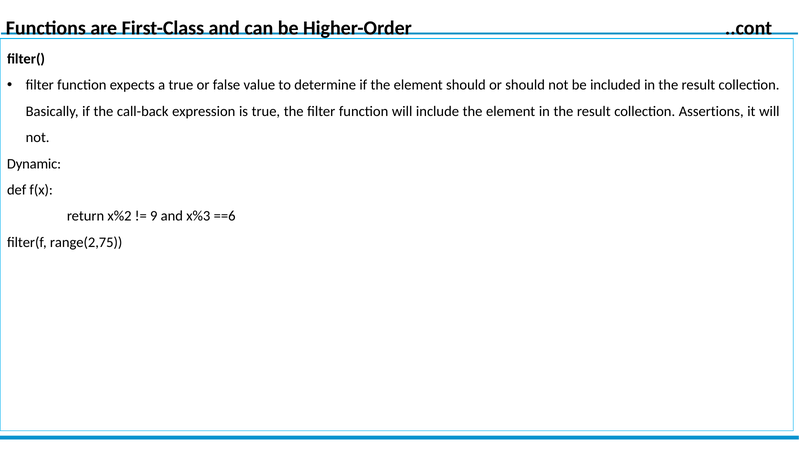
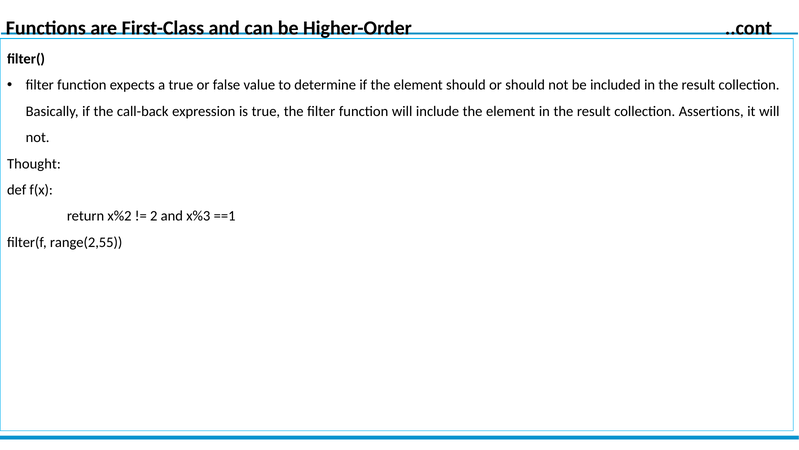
Dynamic: Dynamic -> Thought (34, 164)
9: 9 -> 2 (154, 216)
==6: ==6 -> ==1 (225, 216)
range(2,75: range(2,75 -> range(2,55 (86, 242)
